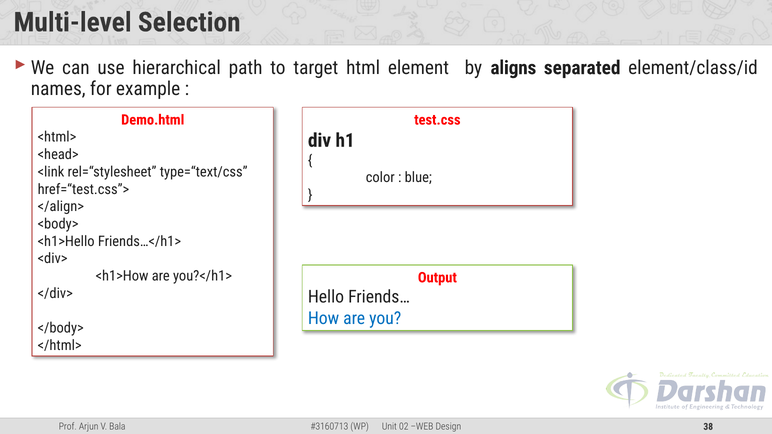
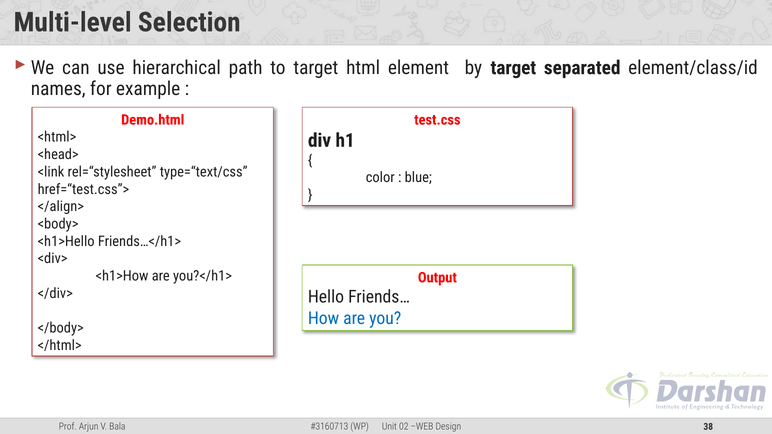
by aligns: aligns -> target (513, 68)
